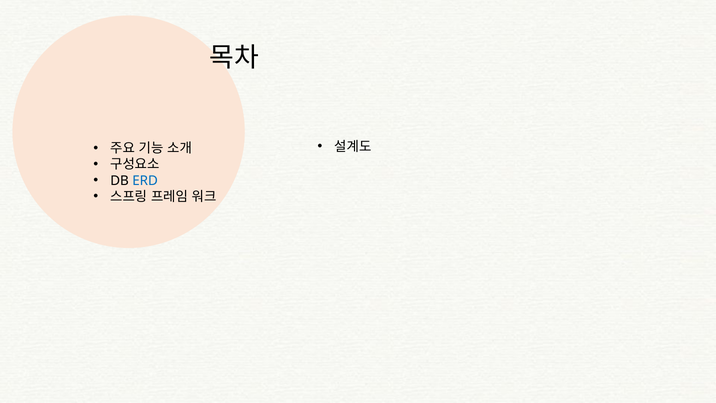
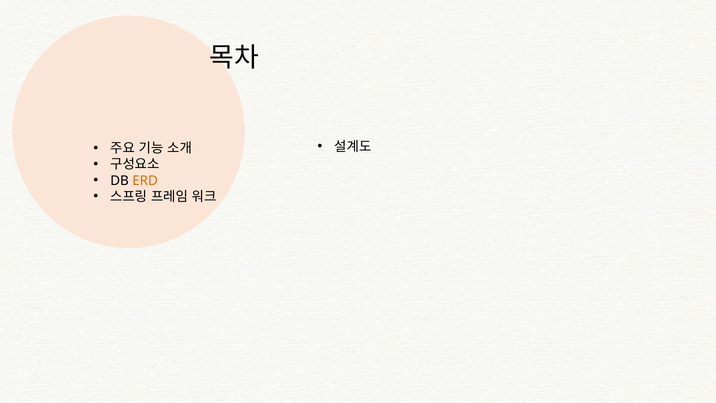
ERD colour: blue -> orange (145, 180)
